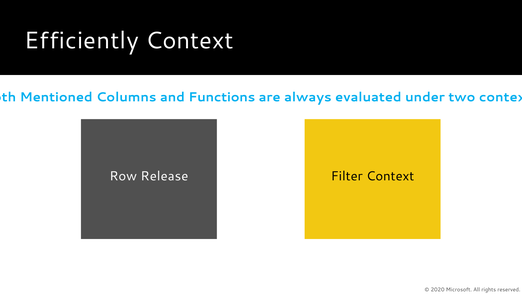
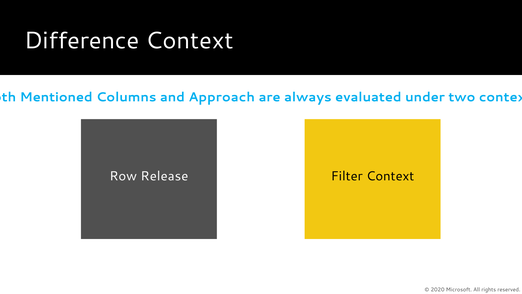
Efficiently: Efficiently -> Difference (82, 40)
Functions: Functions -> Approach (222, 97)
